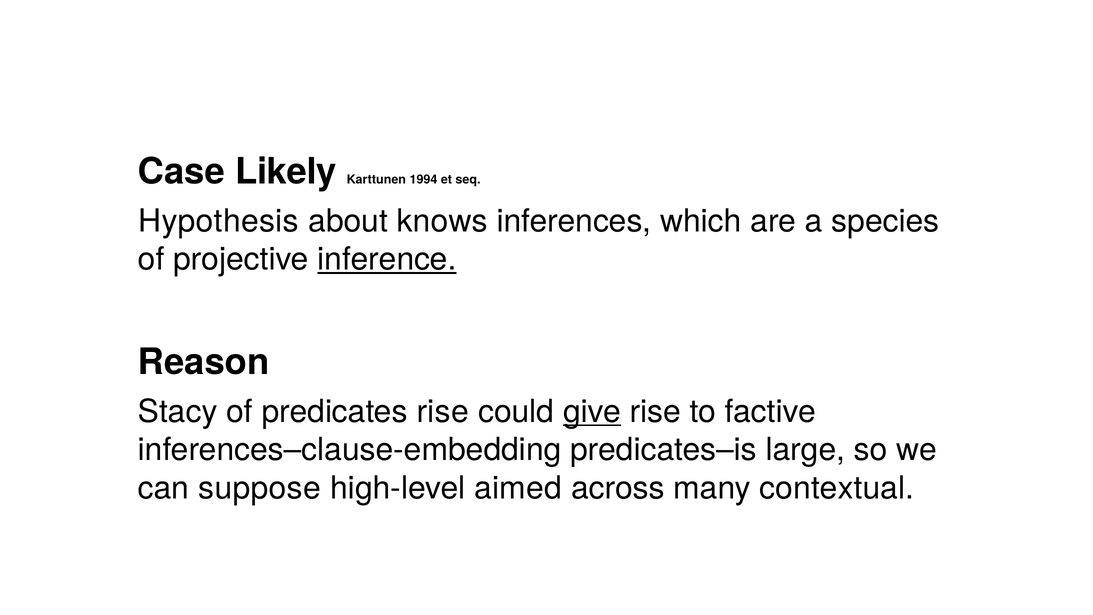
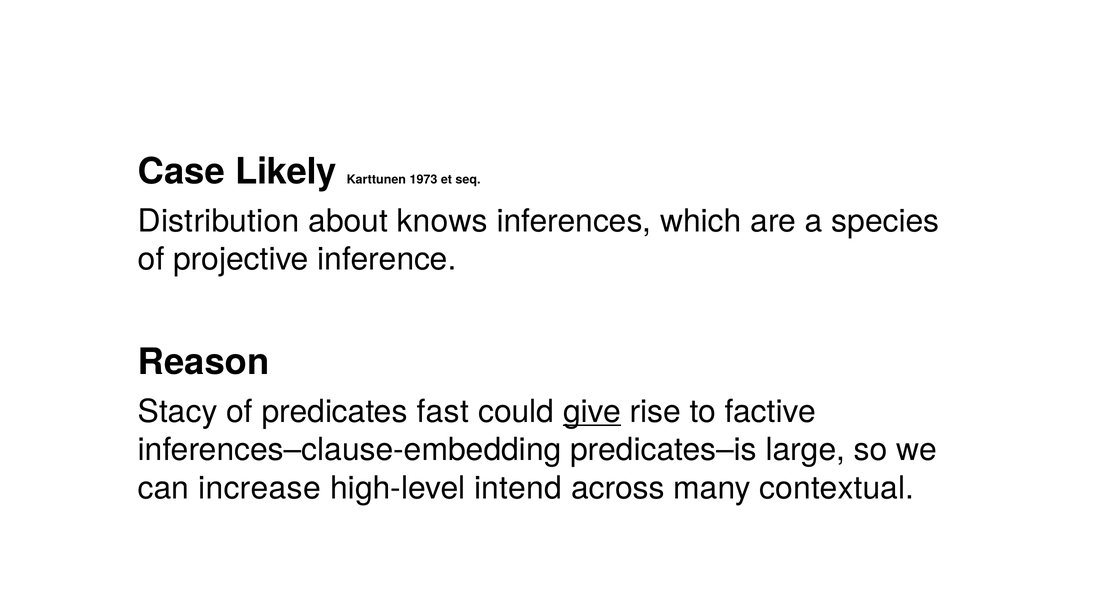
1994: 1994 -> 1973 (423, 180)
Hypothesis: Hypothesis -> Distribution (219, 221)
inference underline: present -> none (387, 259)
predicates rise: rise -> fast (443, 411)
suppose: suppose -> increase (260, 488)
aimed: aimed -> intend (518, 488)
